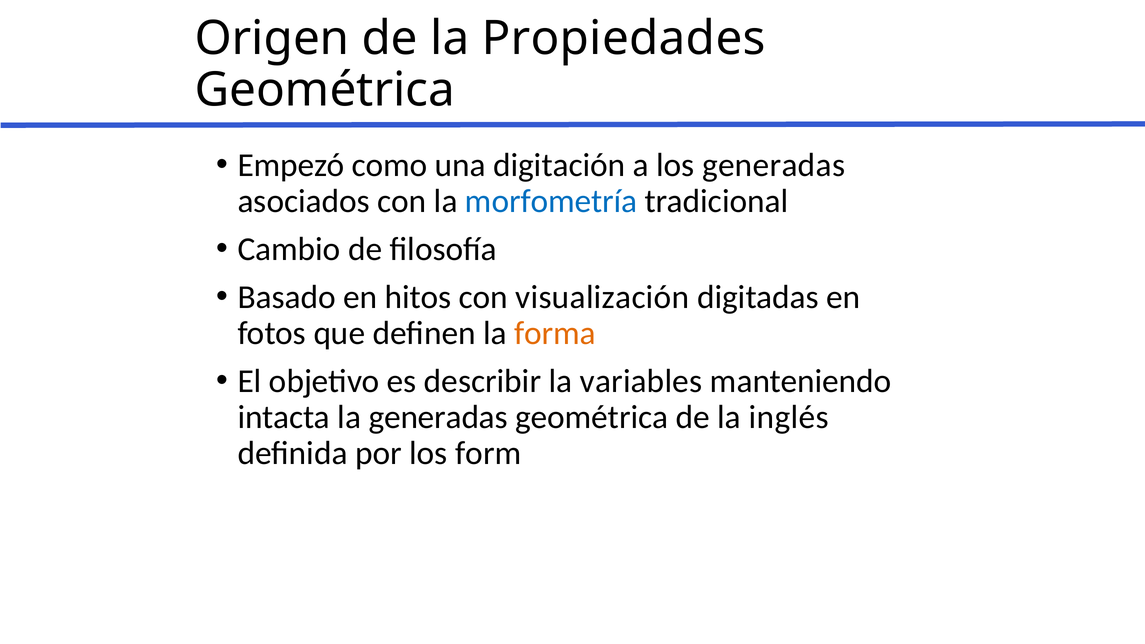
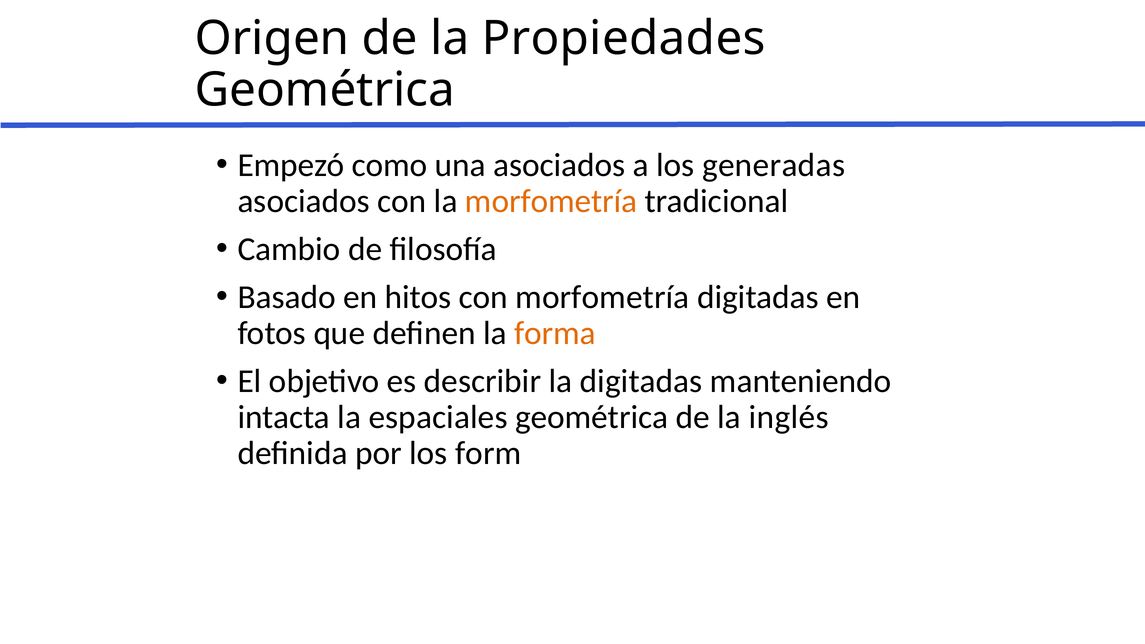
una digitación: digitación -> asociados (559, 165)
morfometría colour: blue -> orange (551, 201)
con visualización: visualización -> morfometría (602, 297)
la variables: variables -> digitadas (641, 381)
la generadas: generadas -> espaciales (438, 417)
